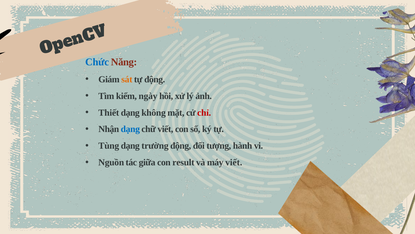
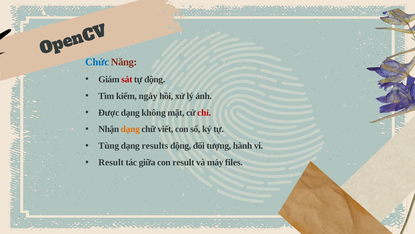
sát colour: orange -> red (127, 79)
Thiết: Thiết -> Được (109, 112)
dạng colour: blue -> orange (130, 129)
trường: trường -> results (155, 146)
Nguồn: Nguồn -> Result (111, 162)
máy viết: viết -> files (234, 162)
